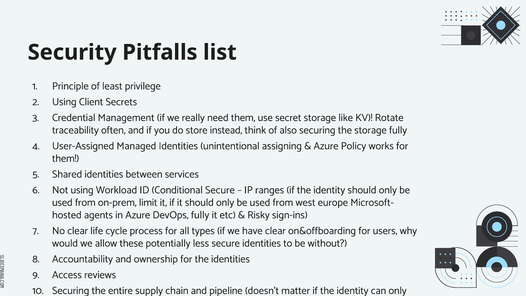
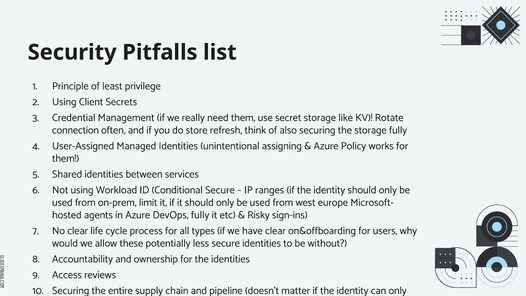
traceability: traceability -> connection (75, 130)
store instead: instead -> refresh (226, 130)
